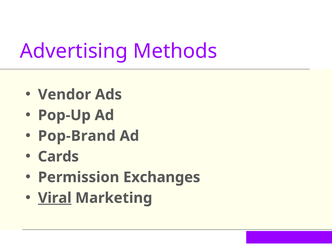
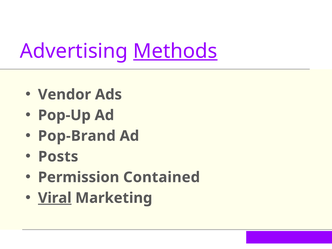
Methods underline: none -> present (175, 51)
Cards: Cards -> Posts (58, 157)
Exchanges: Exchanges -> Contained (162, 177)
